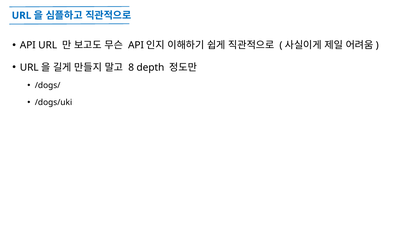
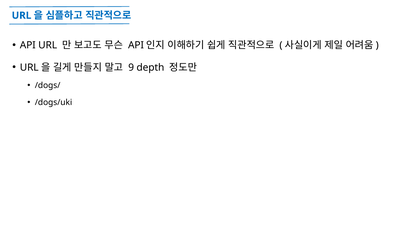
8: 8 -> 9 (131, 67)
